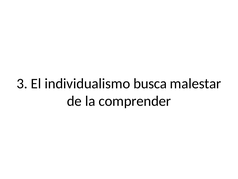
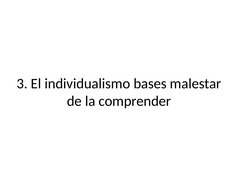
busca: busca -> bases (150, 83)
